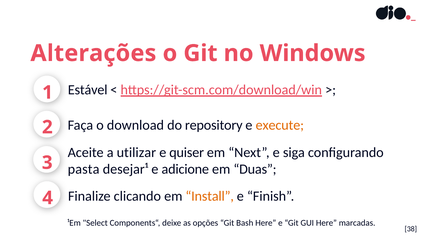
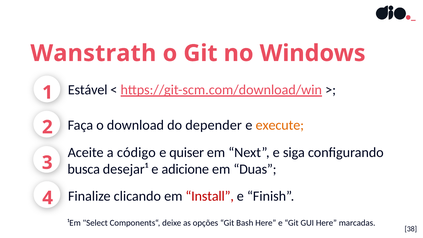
Alterações: Alterações -> Wanstrath (93, 53)
repository: repository -> depender (214, 125)
utilizar: utilizar -> código (136, 152)
pasta: pasta -> busca (84, 169)
Install colour: orange -> red (210, 196)
